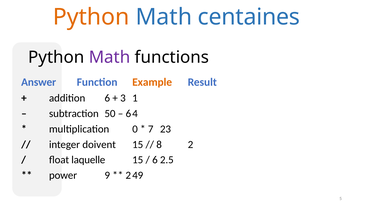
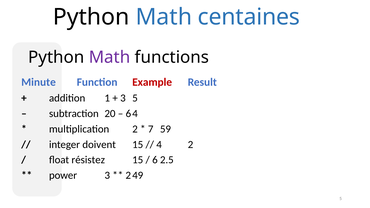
Python colour: orange -> black (91, 17)
Answer: Answer -> Minute (39, 82)
Example colour: orange -> red (152, 82)
6: 6 -> 1 (107, 98)
3 1: 1 -> 5 (135, 98)
50: 50 -> 20 (110, 114)
multiplication 0: 0 -> 2 (135, 129)
23: 23 -> 59 (165, 129)
8: 8 -> 4 (159, 145)
laquelle: laquelle -> résistez (88, 160)
power 9: 9 -> 3 (107, 176)
